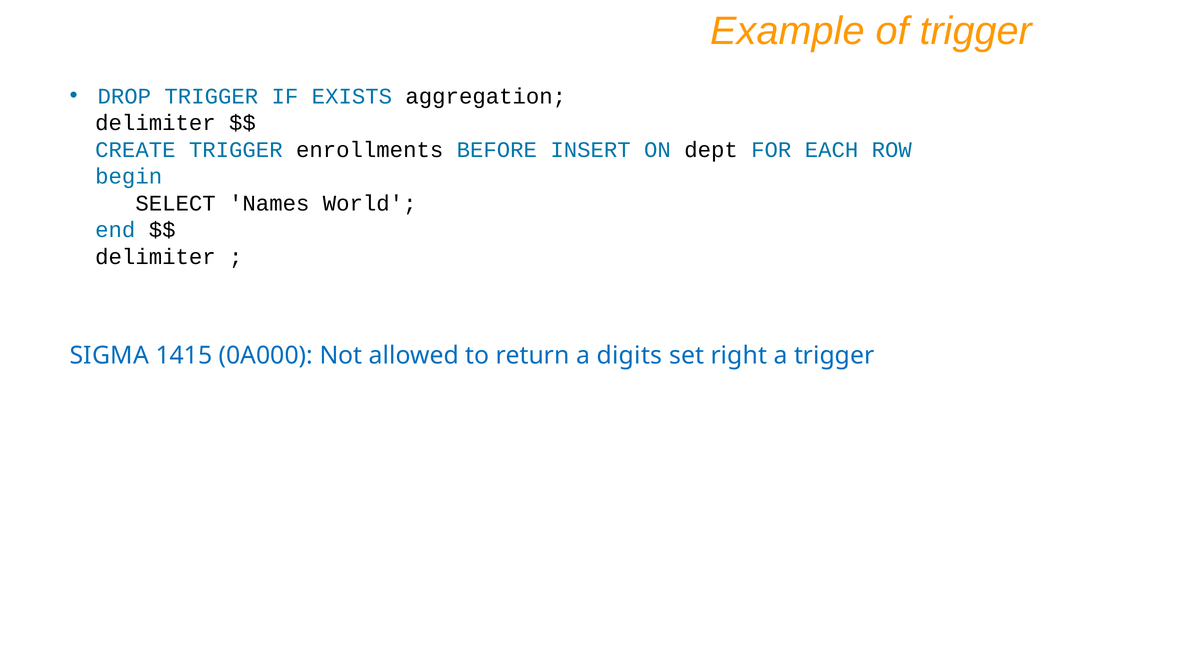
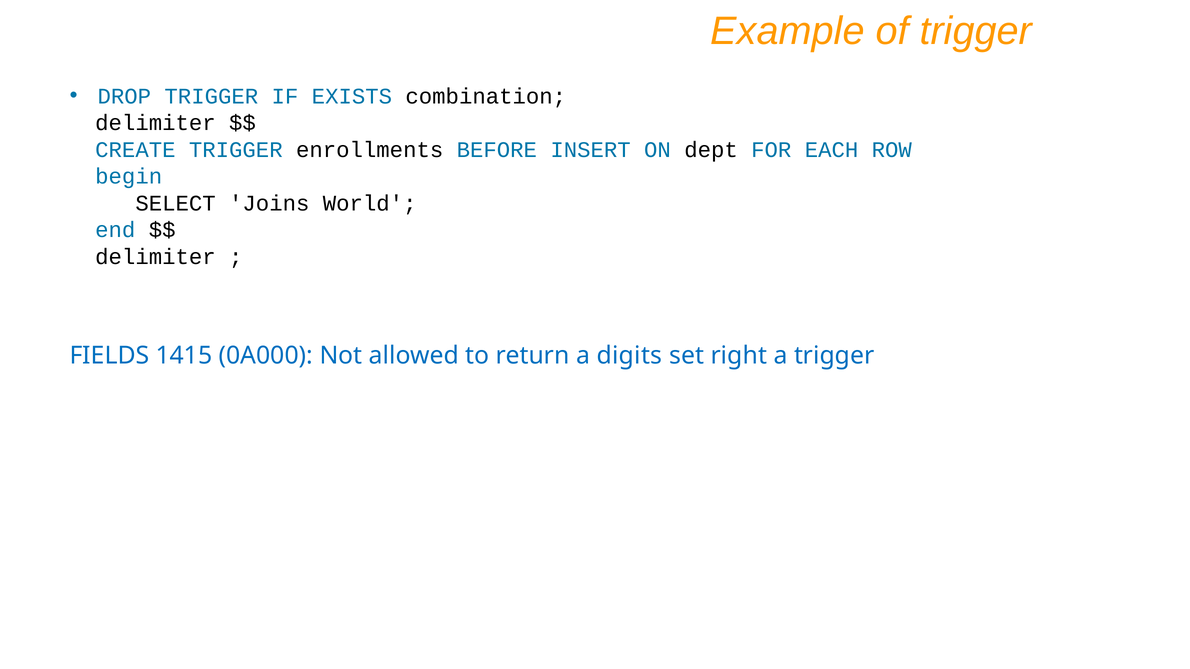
aggregation: aggregation -> combination (486, 96)
Names: Names -> Joins (269, 203)
SIGMA: SIGMA -> FIELDS (109, 356)
